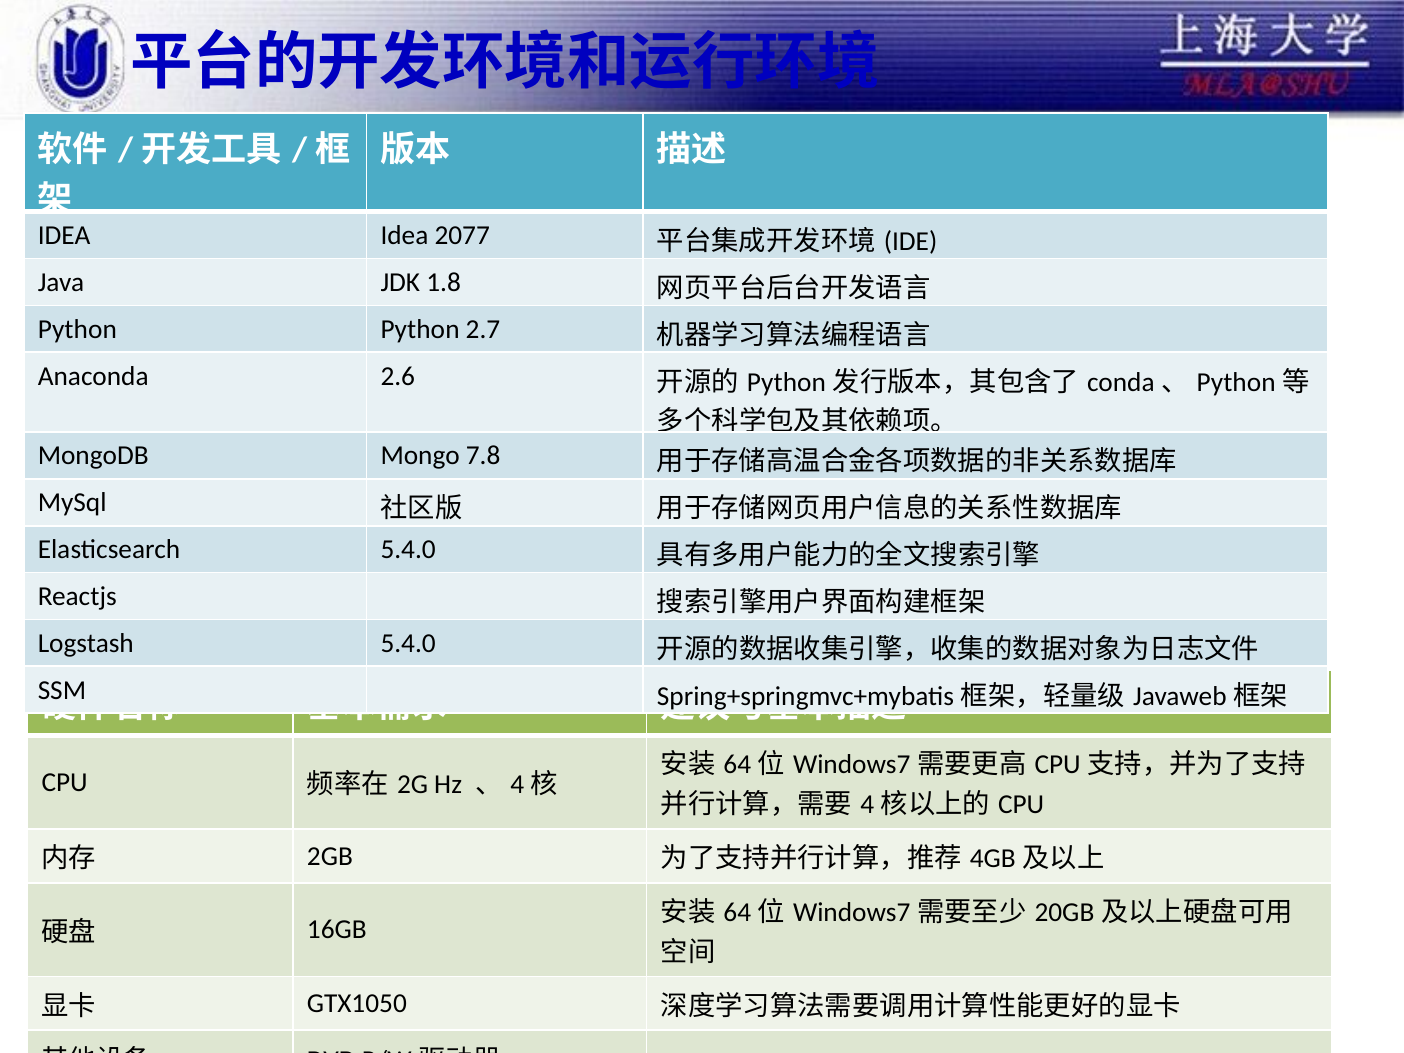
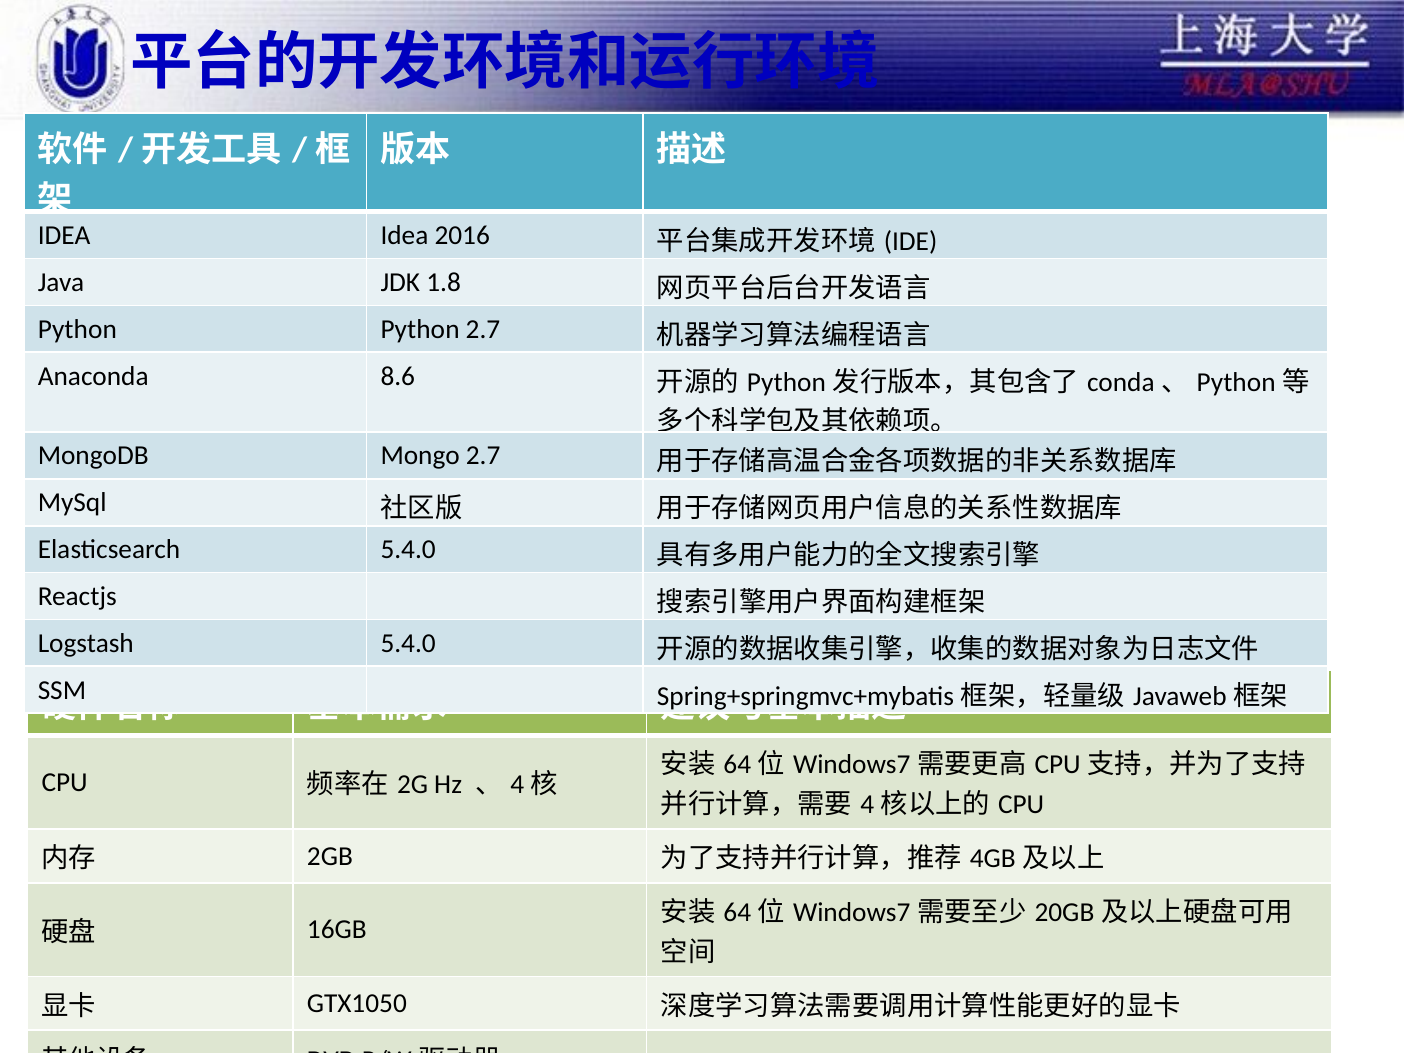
2077: 2077 -> 2016 (462, 236)
2.6: 2.6 -> 8.6 (398, 376)
Mongo 7.8: 7.8 -> 2.7 (483, 456)
